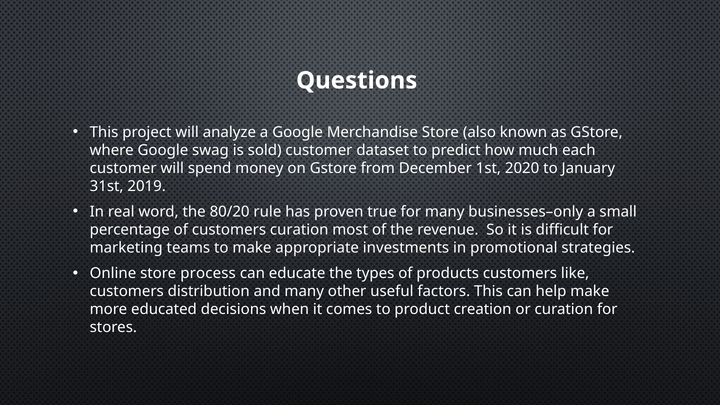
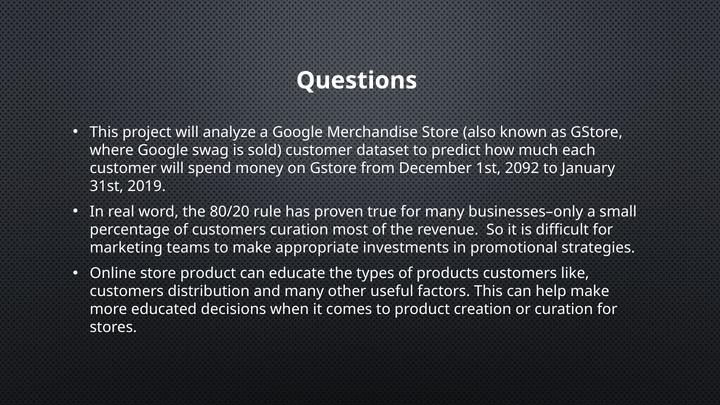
2020: 2020 -> 2092 (522, 168)
store process: process -> product (208, 273)
